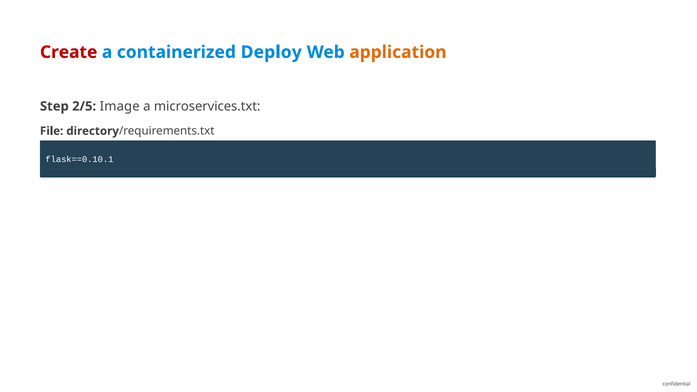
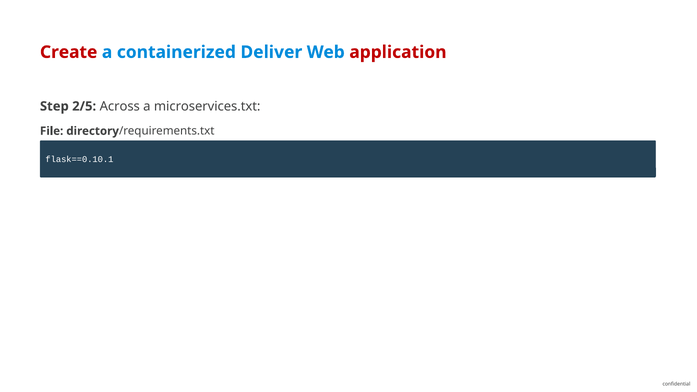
Deploy: Deploy -> Deliver (271, 52)
application colour: orange -> red (398, 52)
Image: Image -> Across (120, 106)
